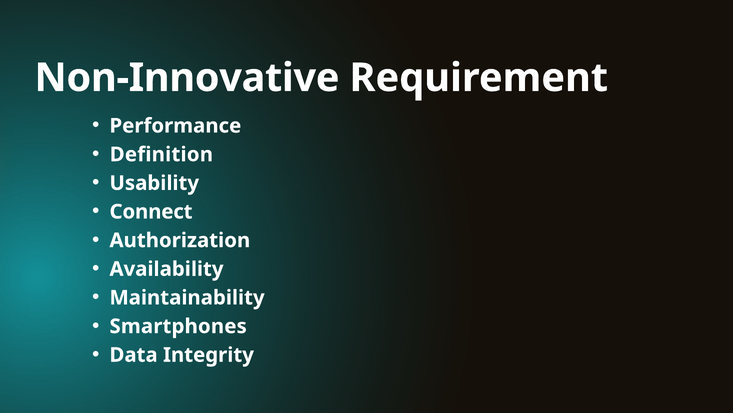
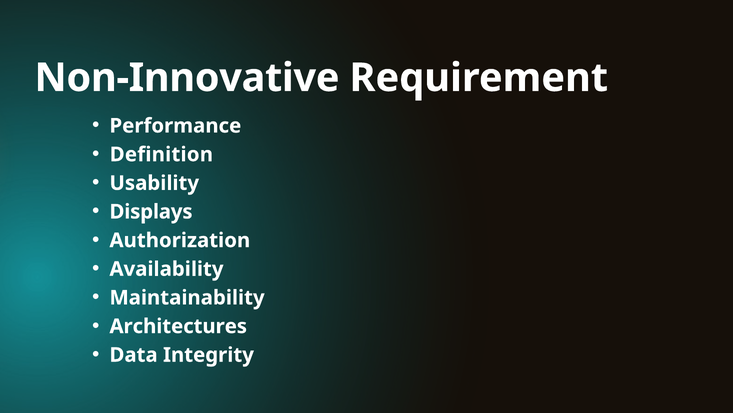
Connect: Connect -> Displays (151, 211)
Smartphones: Smartphones -> Architectures (178, 326)
